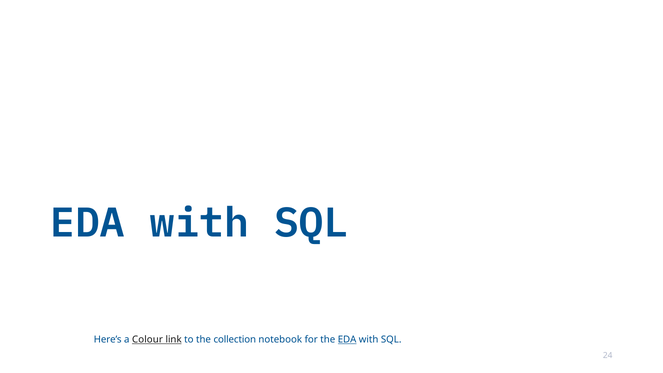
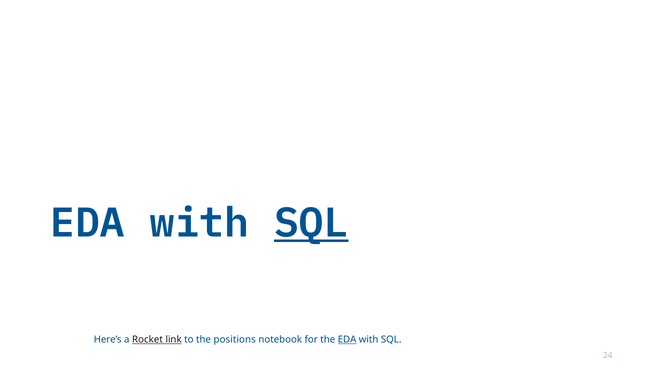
SQL underline: none -> present (311, 223)
Colour: Colour -> Rocket (148, 339)
collection: collection -> positions (235, 339)
